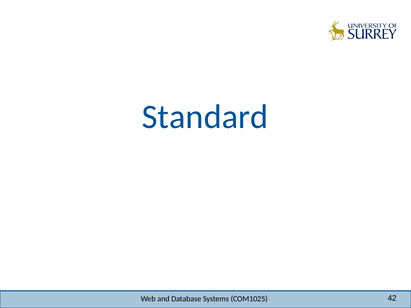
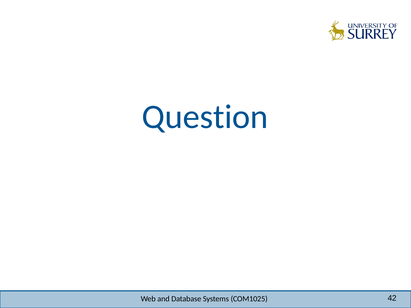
Standard: Standard -> Question (205, 117)
